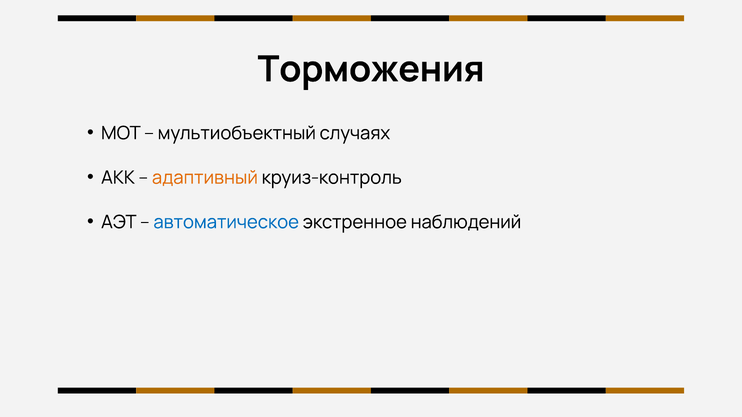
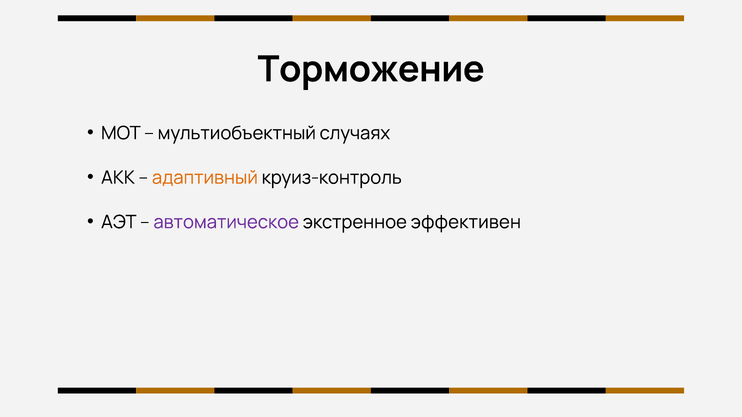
Торможения: Торможения -> Торможение (371, 69)
автоматическое colour: blue -> purple (226, 222)
наблюдений: наблюдений -> эффективен (466, 222)
